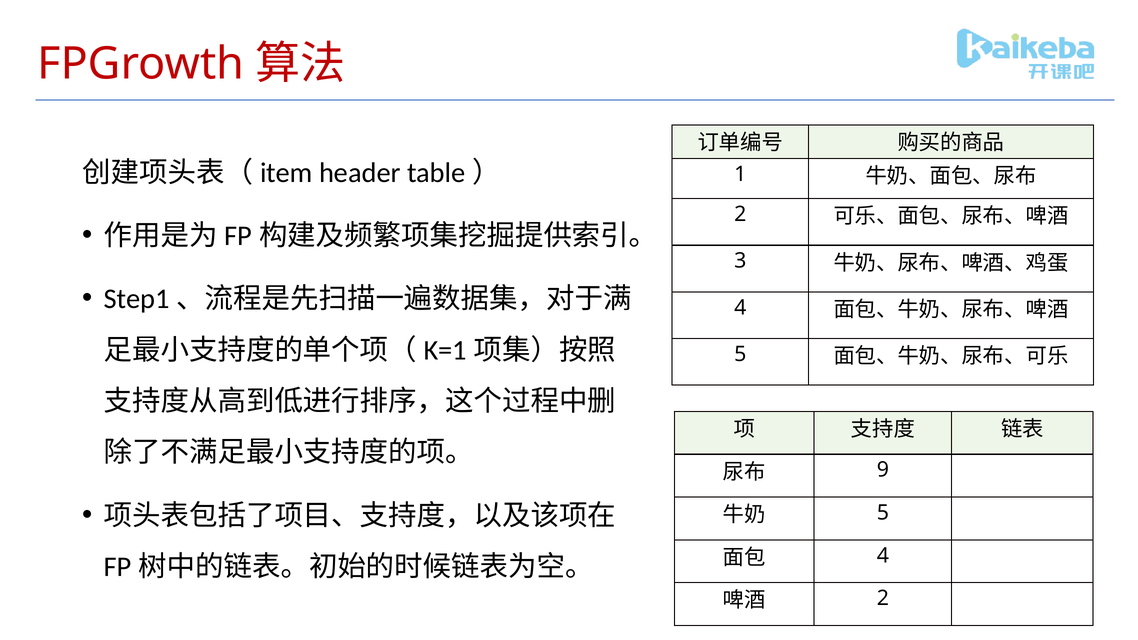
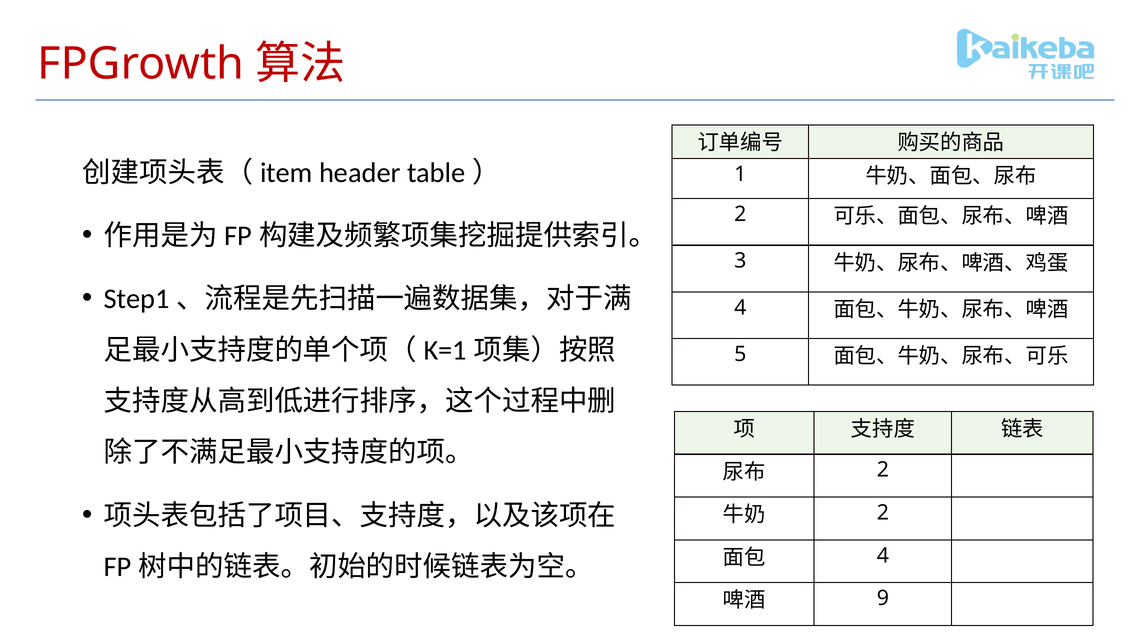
9: 9 -> 2 (883, 470)
5: 5 -> 2 (883, 513)
2: 2 -> 9 (883, 598)
